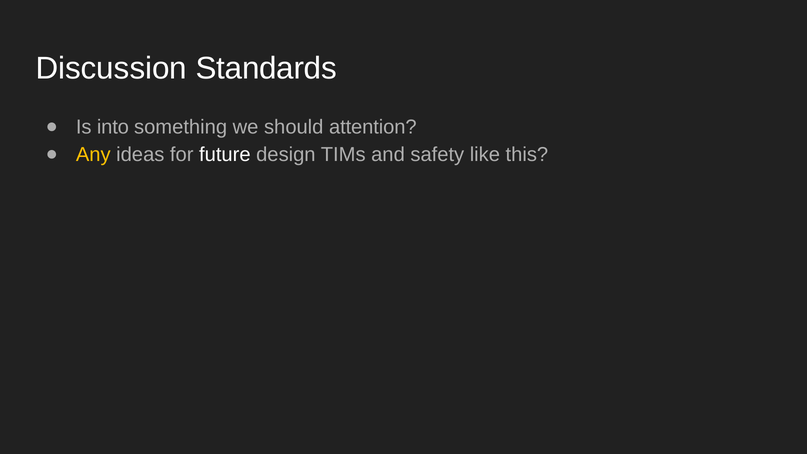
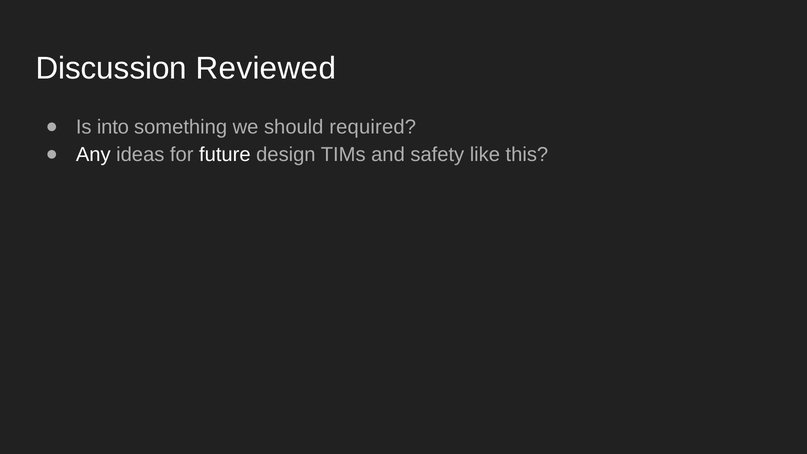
Standards: Standards -> Reviewed (266, 68)
attention: attention -> required (373, 127)
Any colour: yellow -> white (93, 155)
